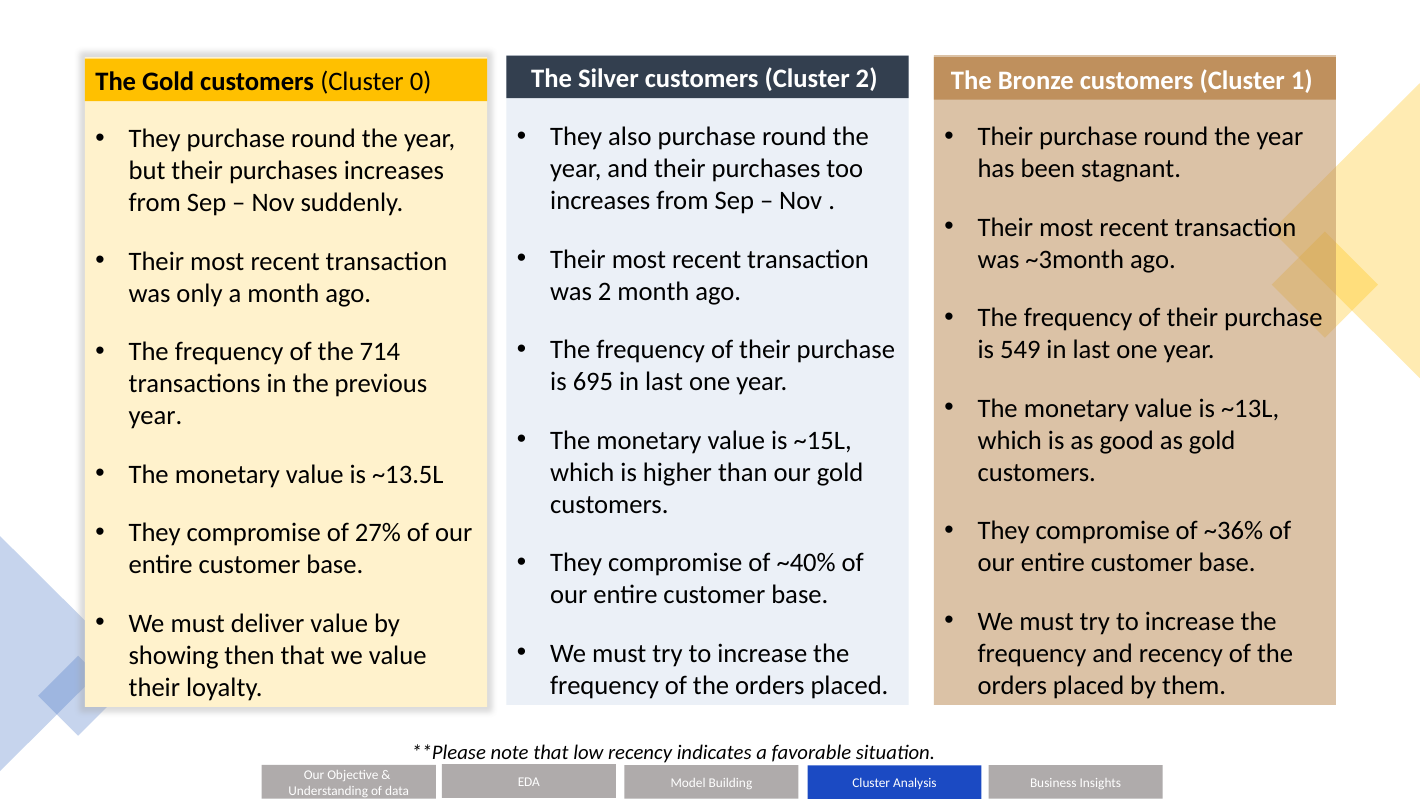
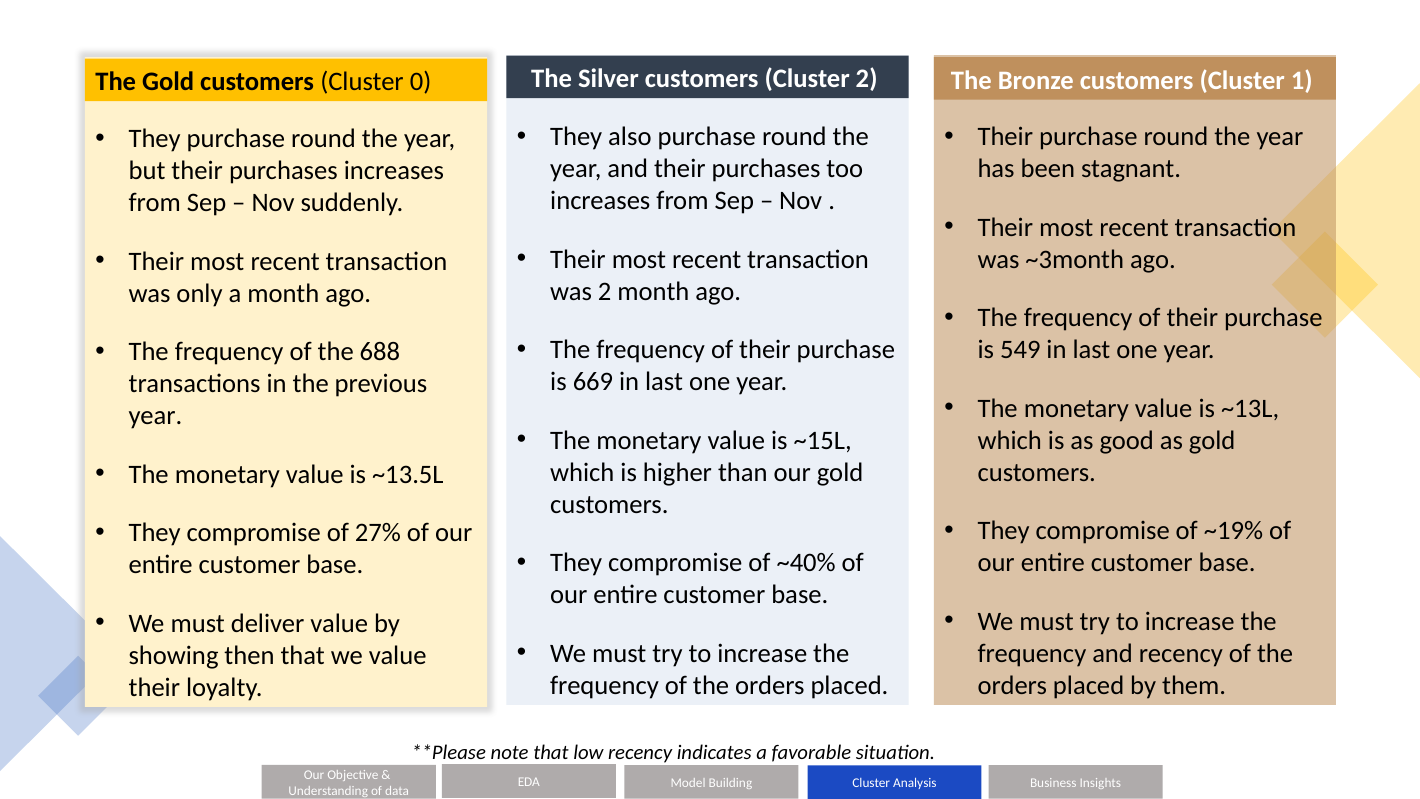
714: 714 -> 688 (380, 352)
695: 695 -> 669 (593, 382)
~36%: ~36% -> ~19% (1234, 531)
